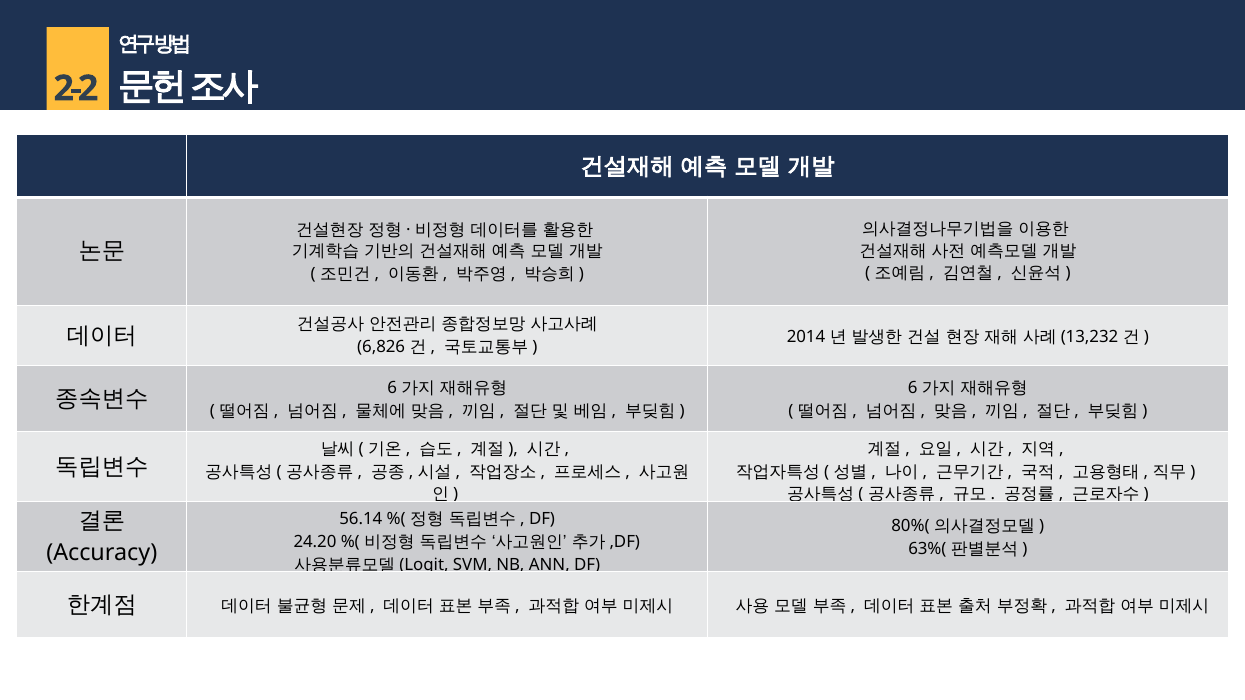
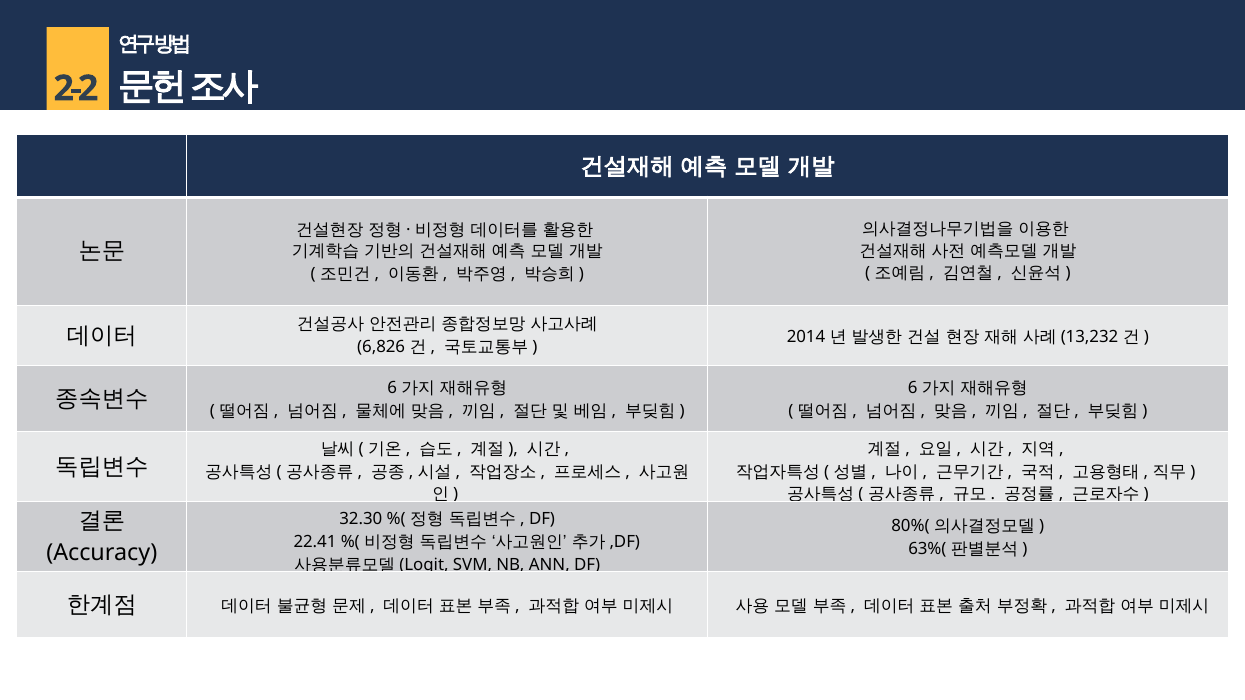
56.14: 56.14 -> 32.30 (361, 519)
24.20: 24.20 -> 22.41 (315, 542)
